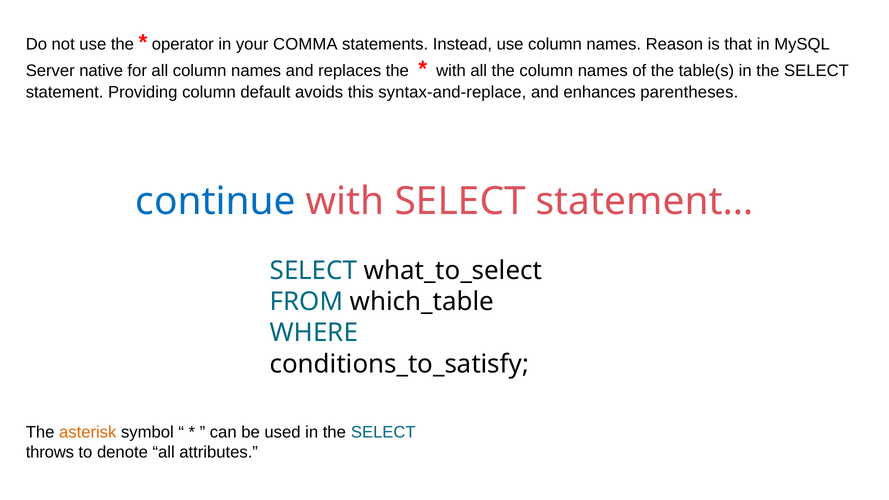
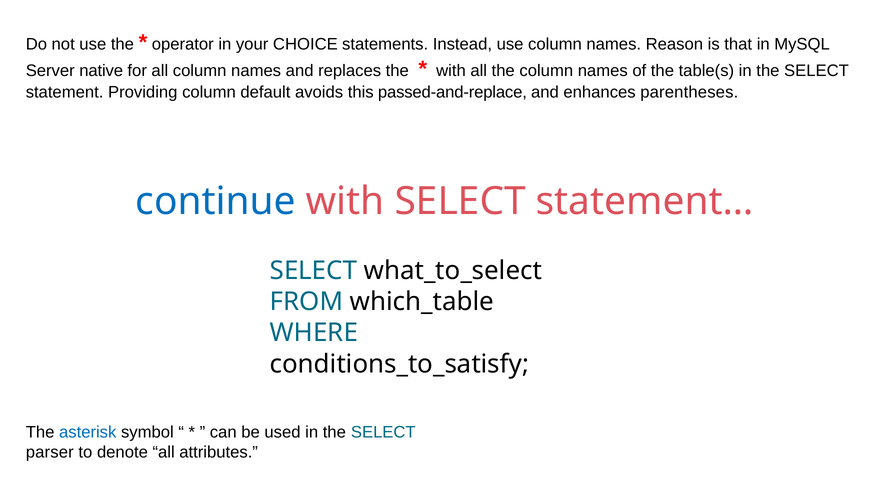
COMMA: COMMA -> CHOICE (305, 44)
syntax-and-replace: syntax-and-replace -> passed-and-replace (452, 92)
asterisk colour: orange -> blue (88, 432)
throws: throws -> parser (50, 452)
